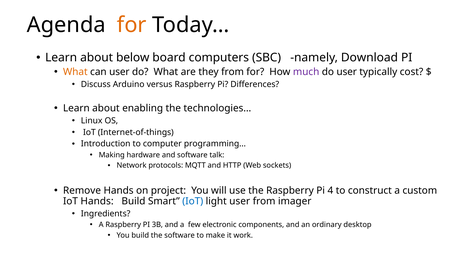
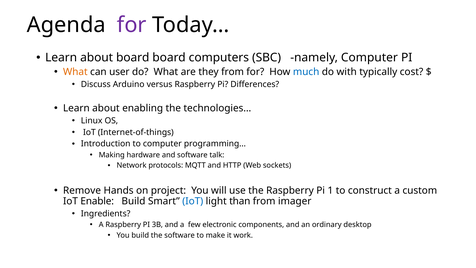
for colour: orange -> purple (132, 25)
about below: below -> board (133, 58)
namely Download: Download -> Computer (369, 58)
much colour: purple -> blue (306, 72)
do user: user -> with (347, 72)
4: 4 -> 1 (330, 190)
IoT Hands: Hands -> Enable (97, 201)
light user: user -> than (240, 201)
